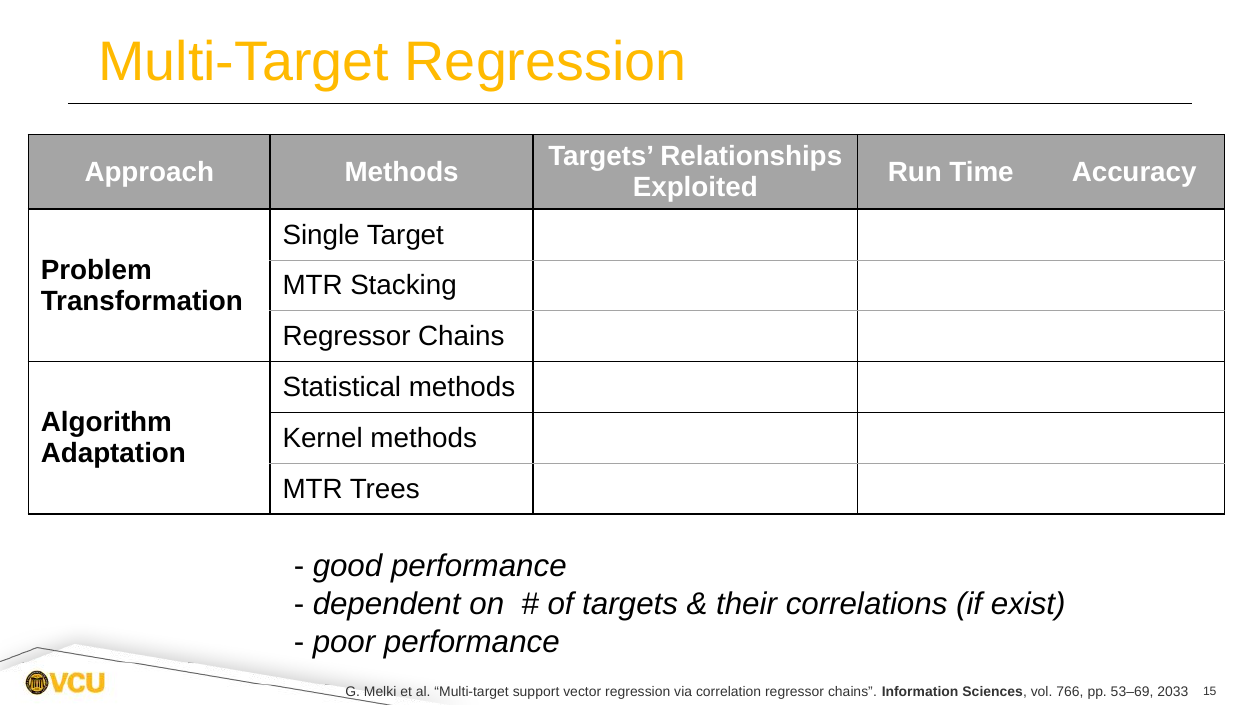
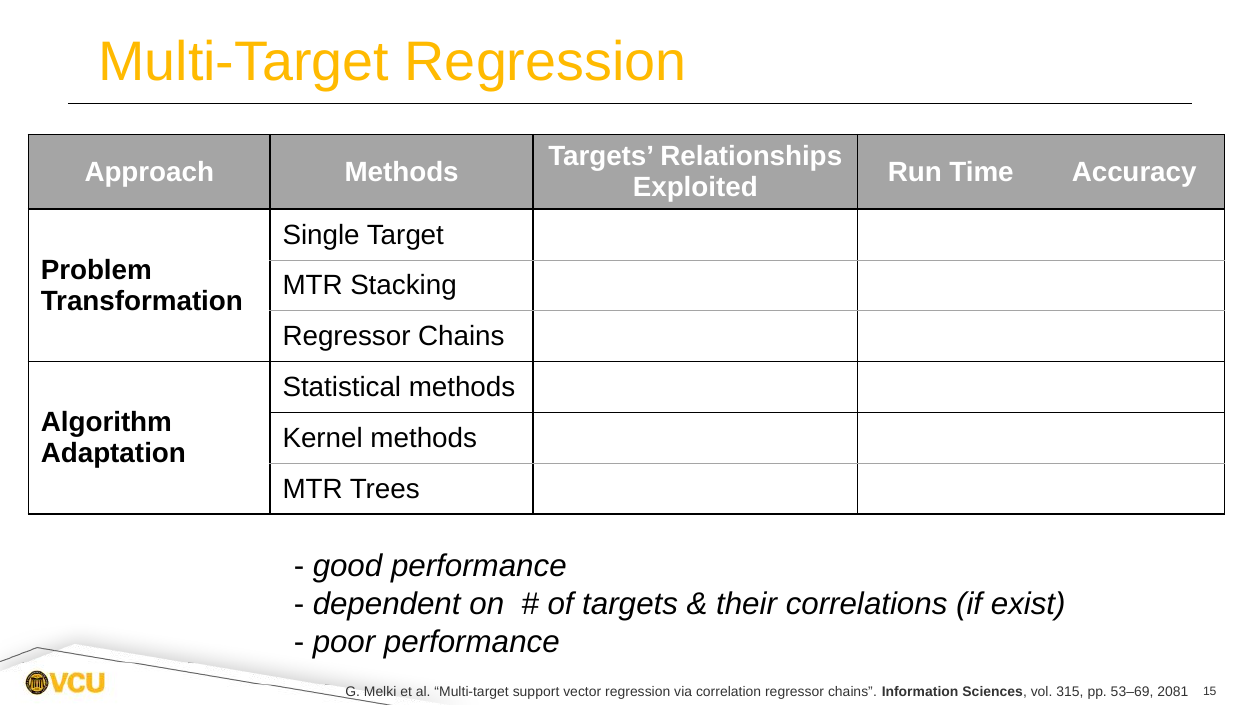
766: 766 -> 315 (1070, 692)
2033: 2033 -> 2081 (1173, 692)
